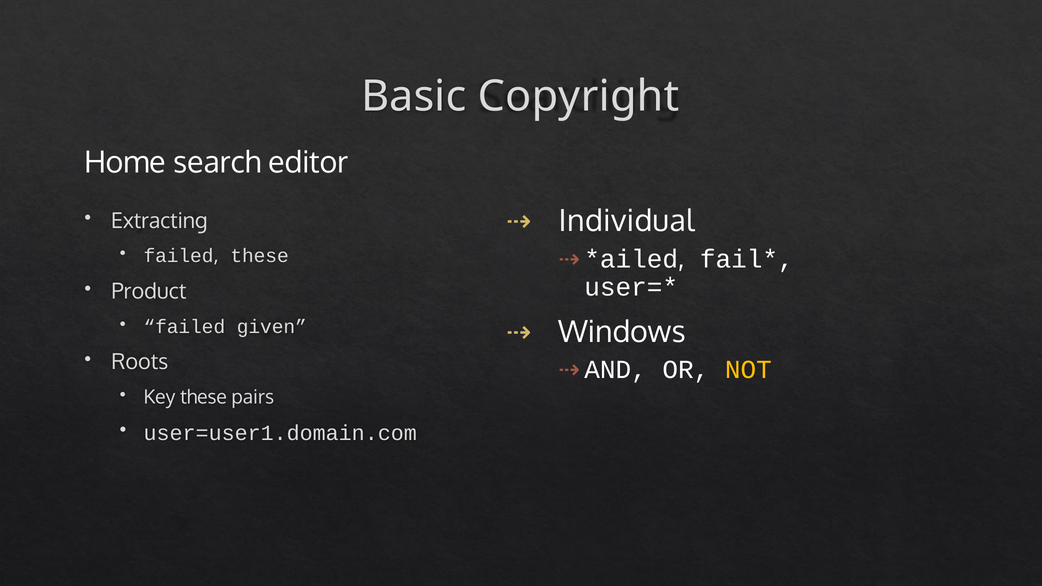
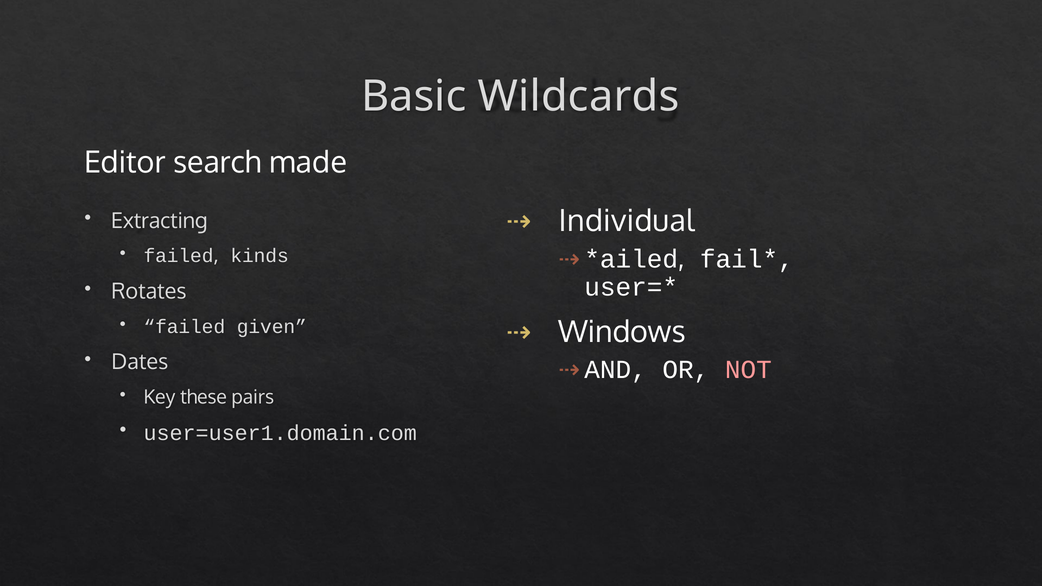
Copyright: Copyright -> Wildcards (579, 97)
Home: Home -> Editor (125, 163)
editor: editor -> made (308, 163)
failed these: these -> kinds (260, 256)
Product: Product -> Rotates (149, 292)
Roots: Roots -> Dates (140, 362)
NOT colour: yellow -> pink (748, 370)
